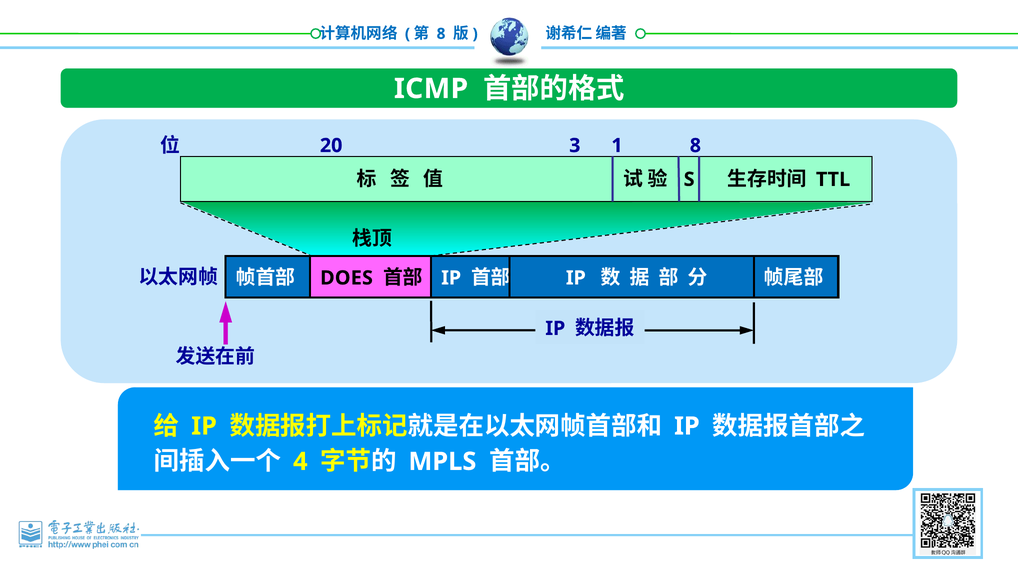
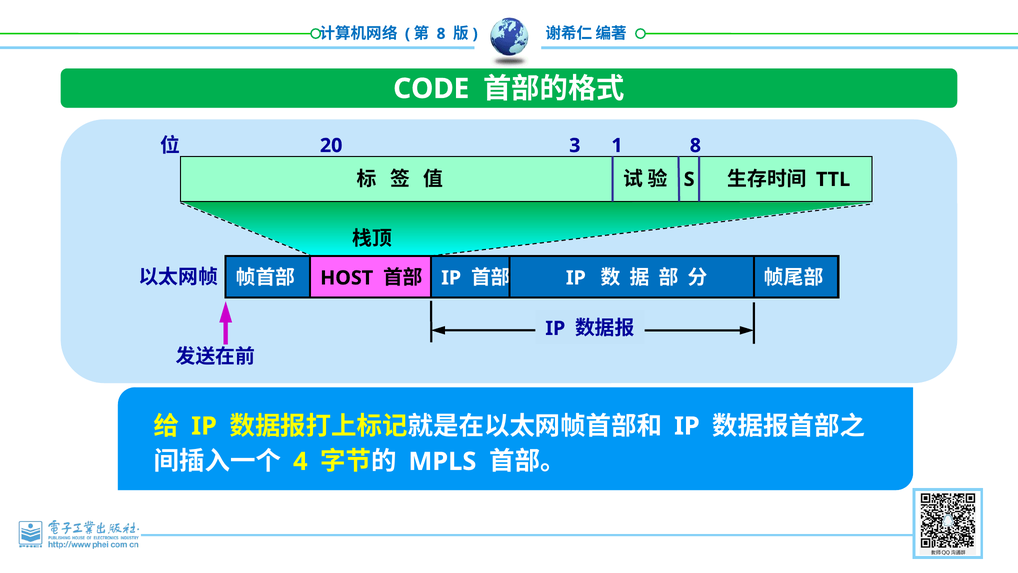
ICMP: ICMP -> CODE (431, 89)
DOES: DOES -> HOST (347, 278)
